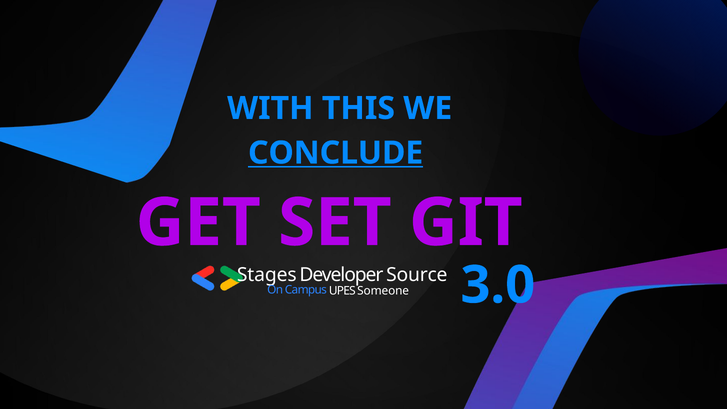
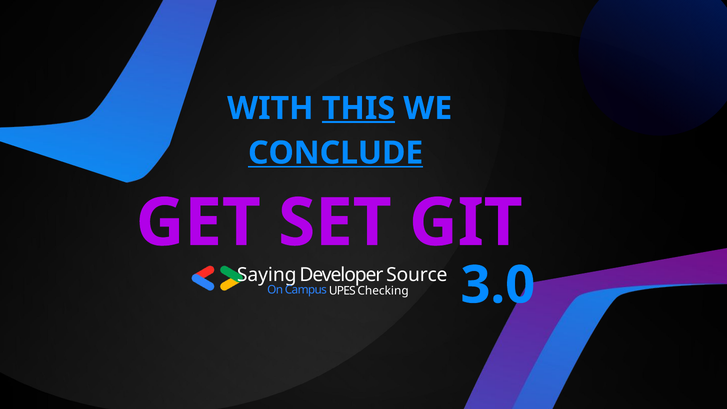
THIS underline: none -> present (358, 108)
Stages: Stages -> Saying (267, 275)
Someone: Someone -> Checking (383, 291)
